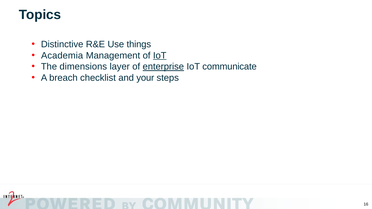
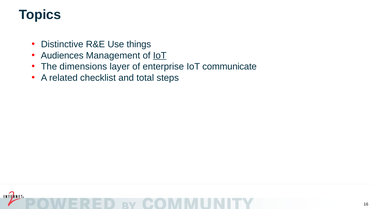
Academia: Academia -> Audiences (62, 56)
enterprise underline: present -> none (163, 67)
breach: breach -> related (63, 78)
your: your -> total (145, 78)
